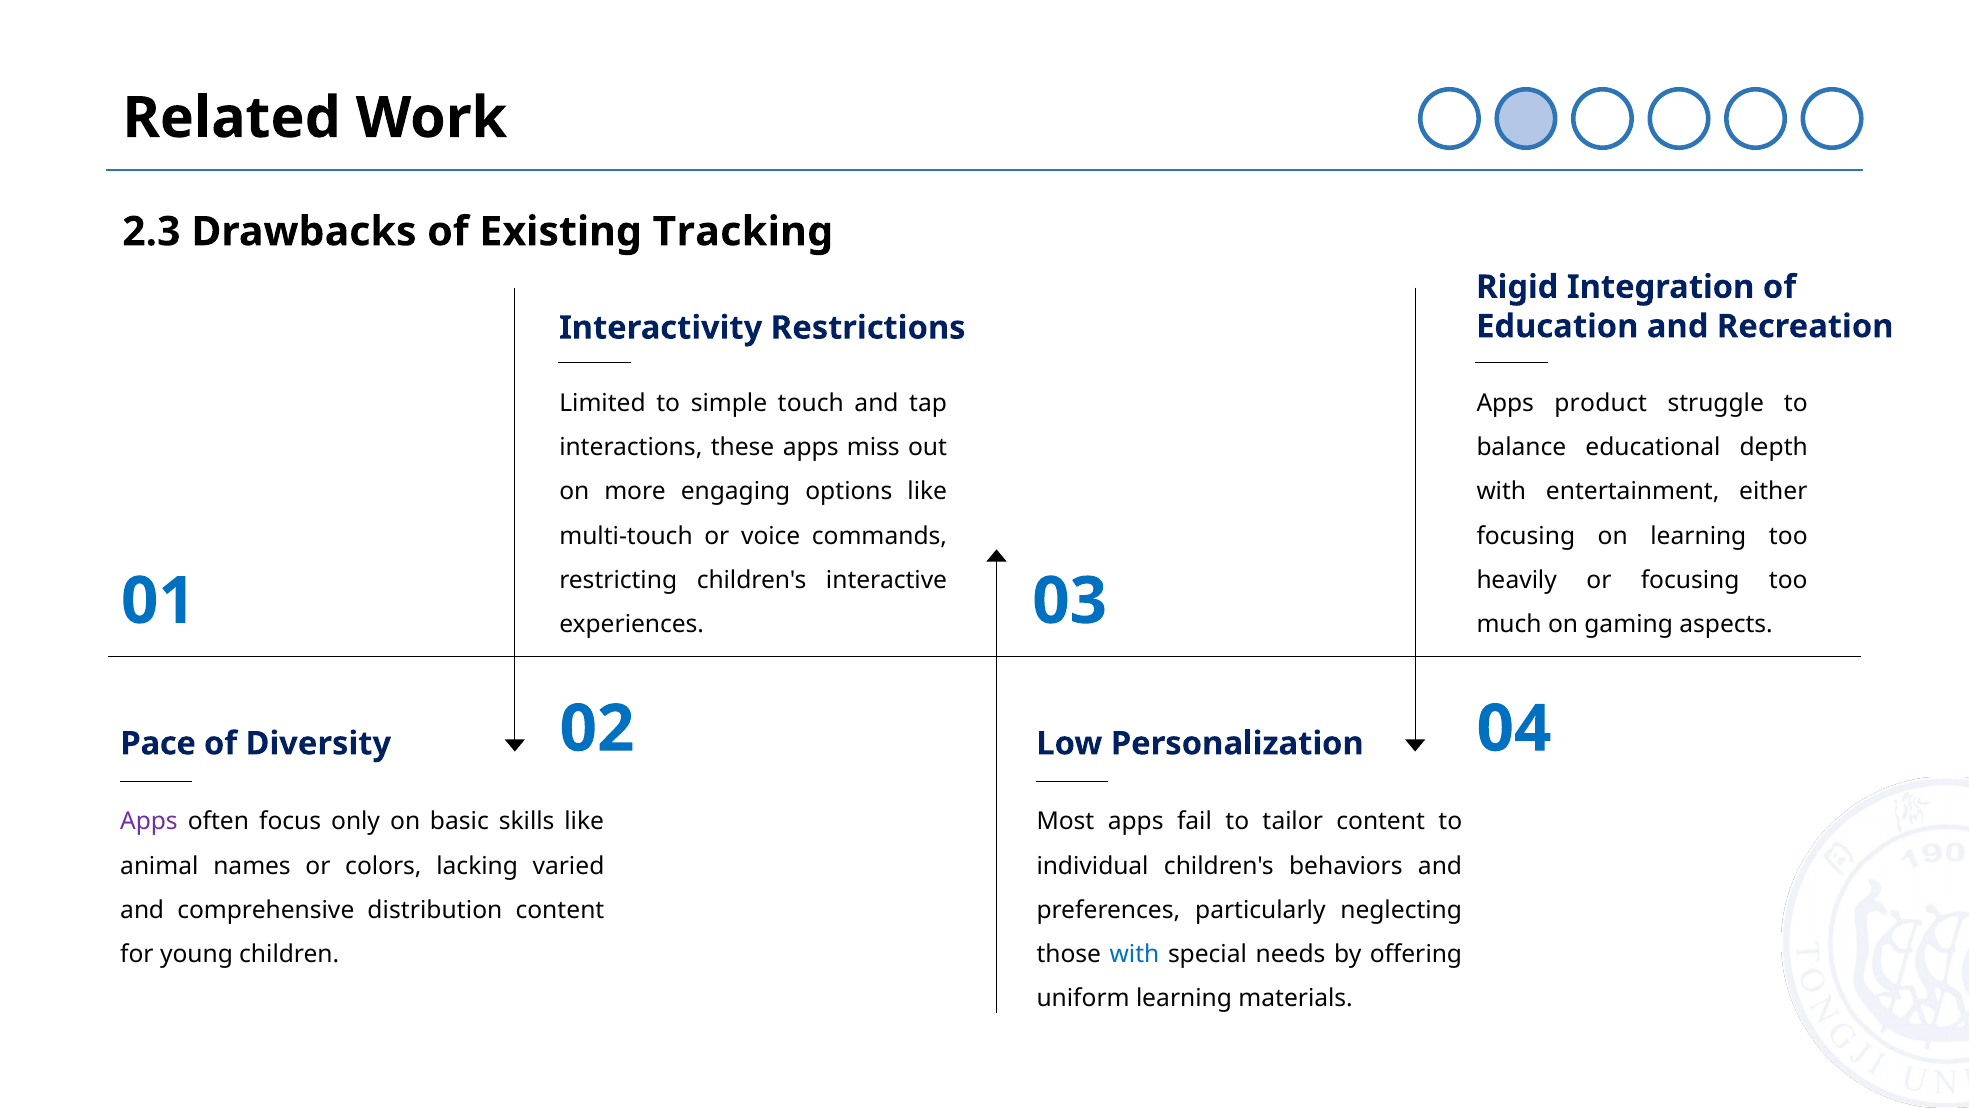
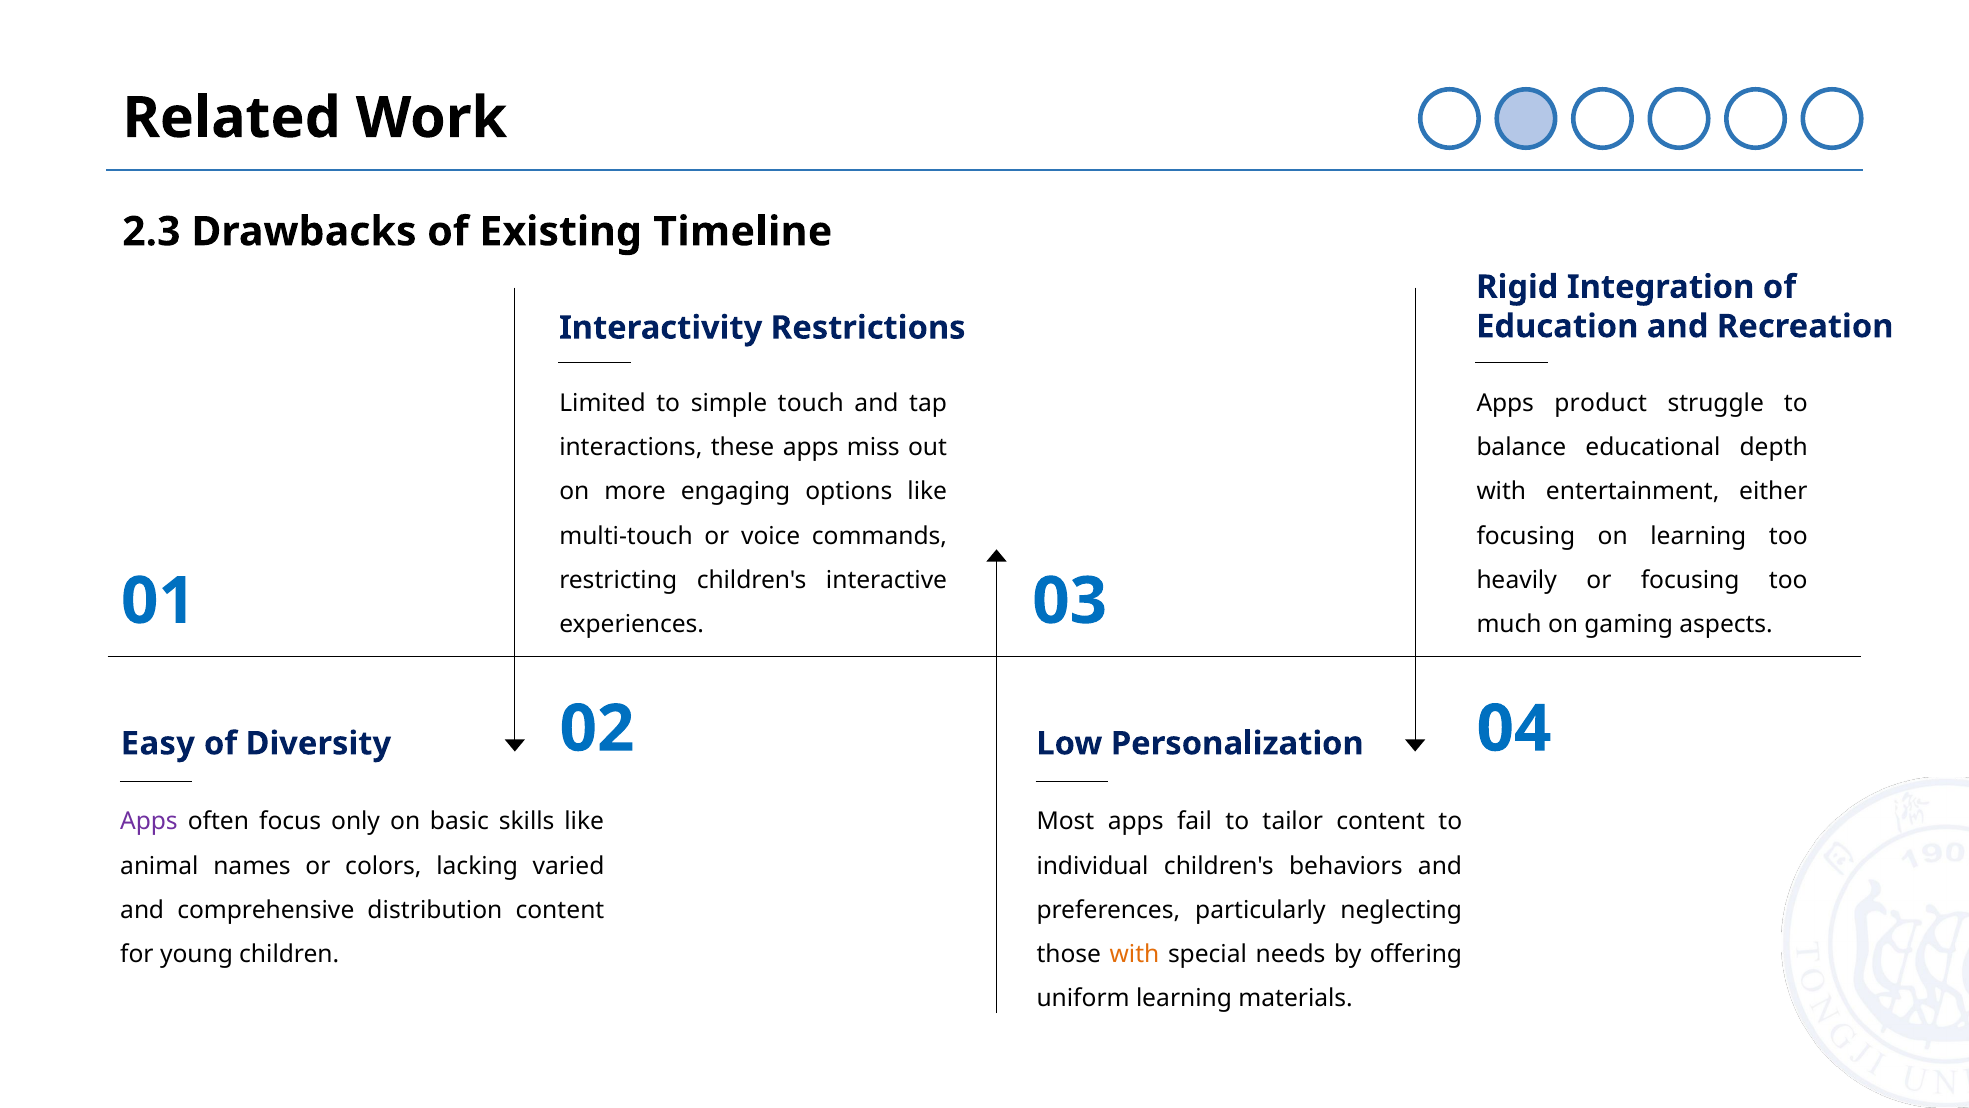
Tracking: Tracking -> Timeline (743, 232)
Pace: Pace -> Easy (158, 743)
with colour: blue -> orange (1135, 954)
